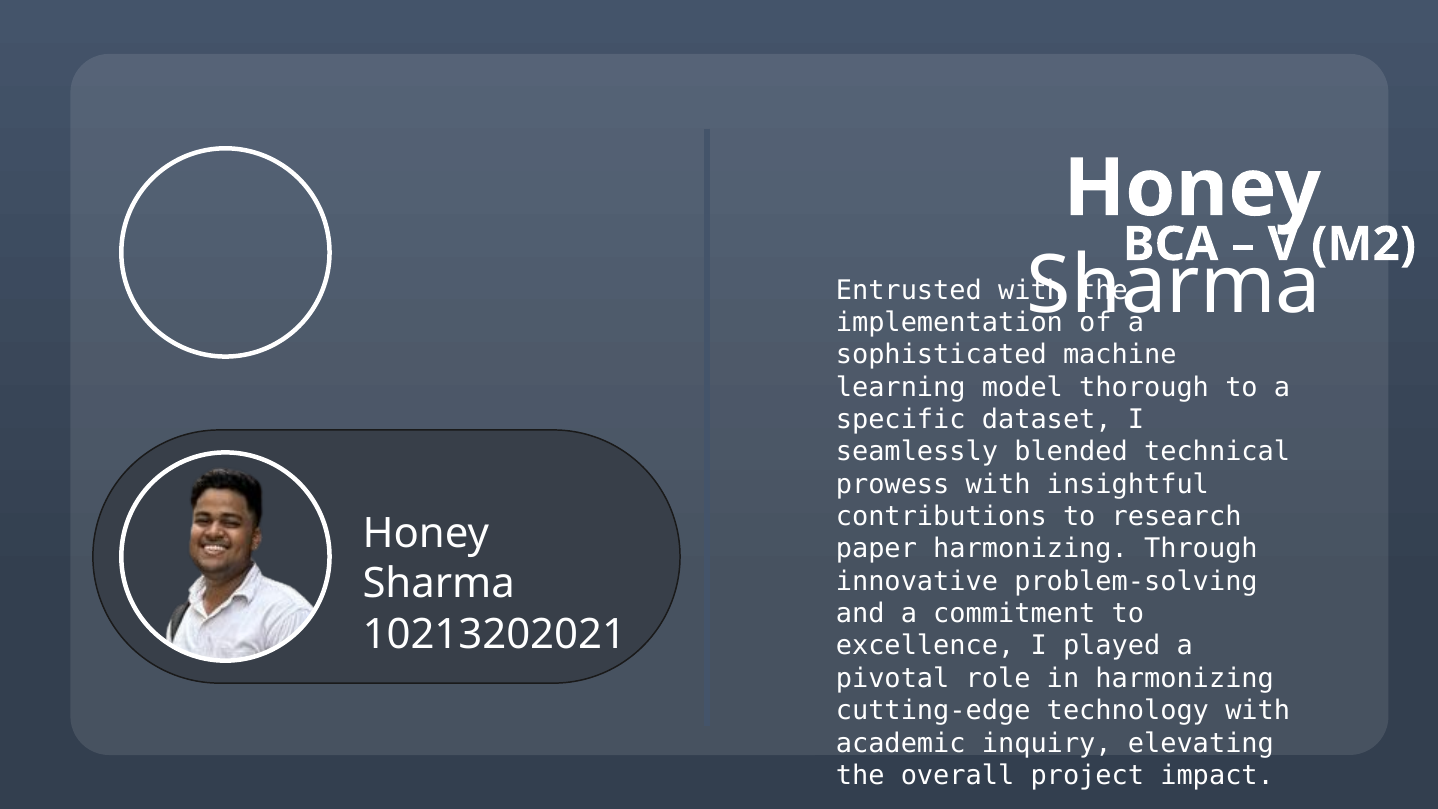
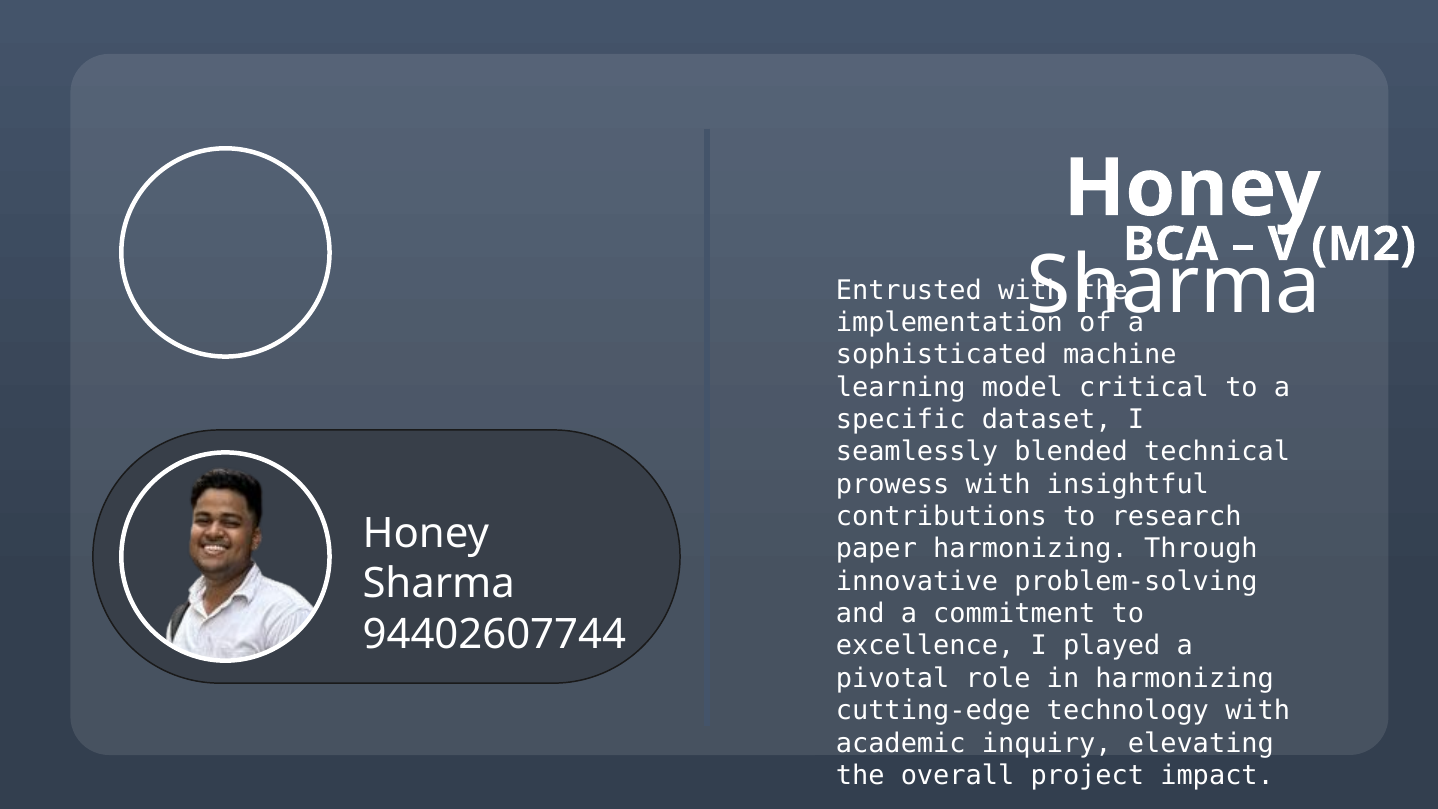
thorough: thorough -> critical (1144, 387)
10213202021: 10213202021 -> 94402607744 (494, 634)
